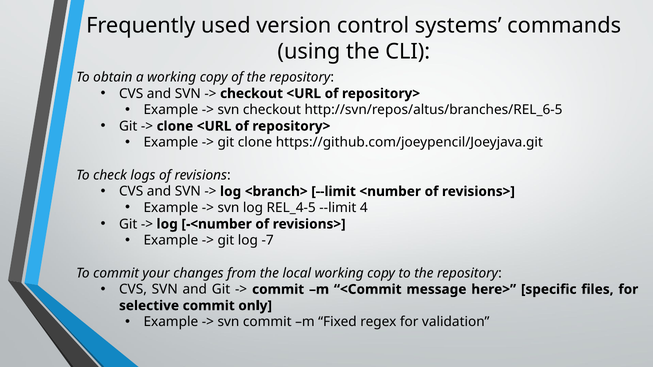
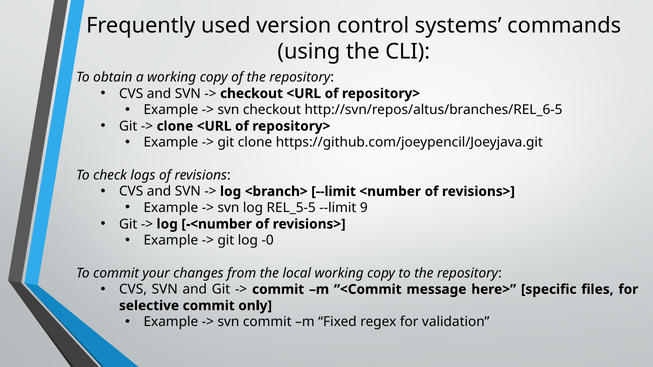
REL_4-5: REL_4-5 -> REL_5-5 (291, 208)
4: 4 -> 9 (364, 208)
-7: -7 -> -0 (268, 241)
